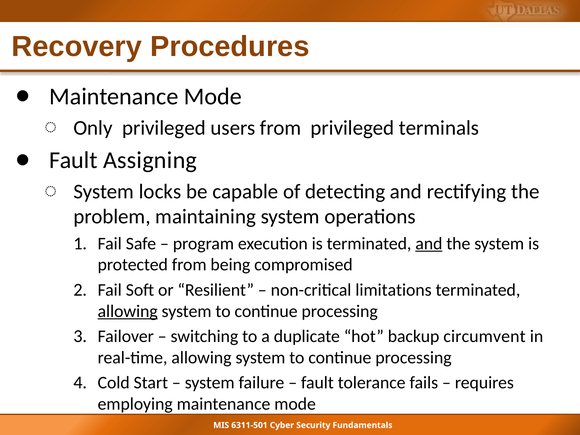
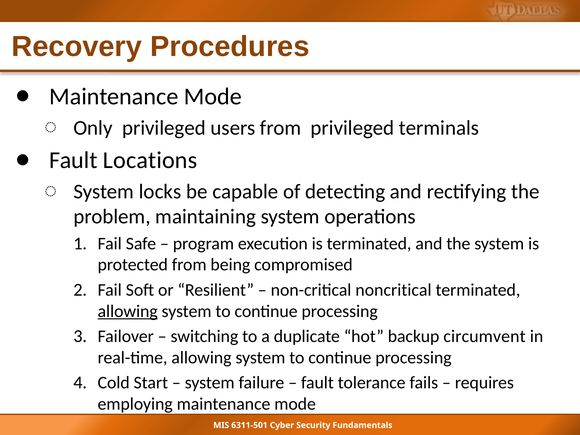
Assigning: Assigning -> Locations (150, 160)
and underline: present -> none (429, 244)
limitations: limitations -> noncritical (393, 290)
